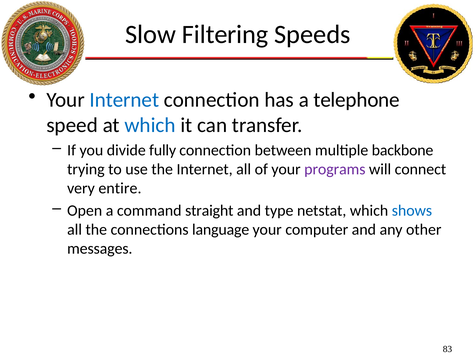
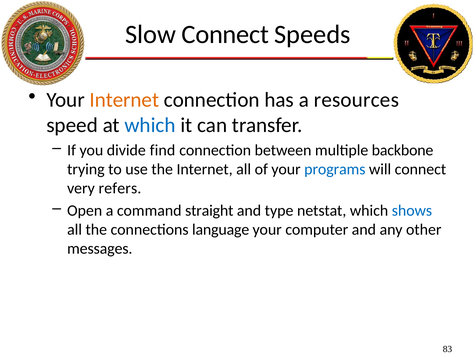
Slow Filtering: Filtering -> Connect (225, 34)
Internet colour: blue -> orange (124, 100)
telephone: telephone -> resources (356, 100)
fully: fully -> find (162, 150)
programs colour: purple -> blue (335, 169)
entire: entire -> refers (120, 188)
